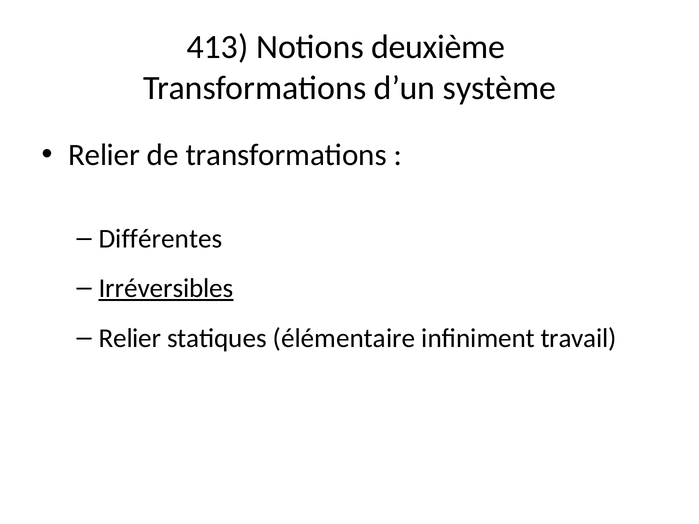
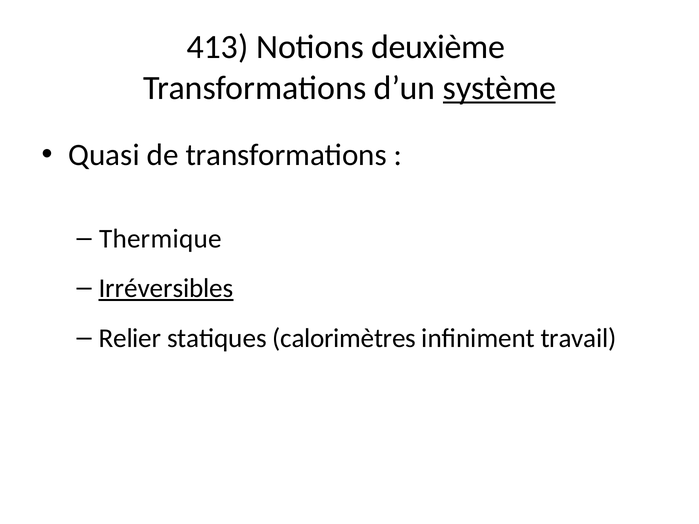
système underline: none -> present (499, 88)
Relier: Relier -> Quasi (104, 155)
Différentes: Différentes -> Thermique (160, 239)
élémentaire: élémentaire -> calorimètres (344, 338)
